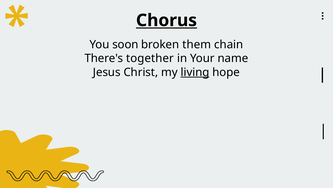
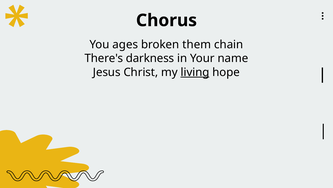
Chorus underline: present -> none (166, 20)
soon: soon -> ages (125, 44)
together: together -> darkness (150, 58)
